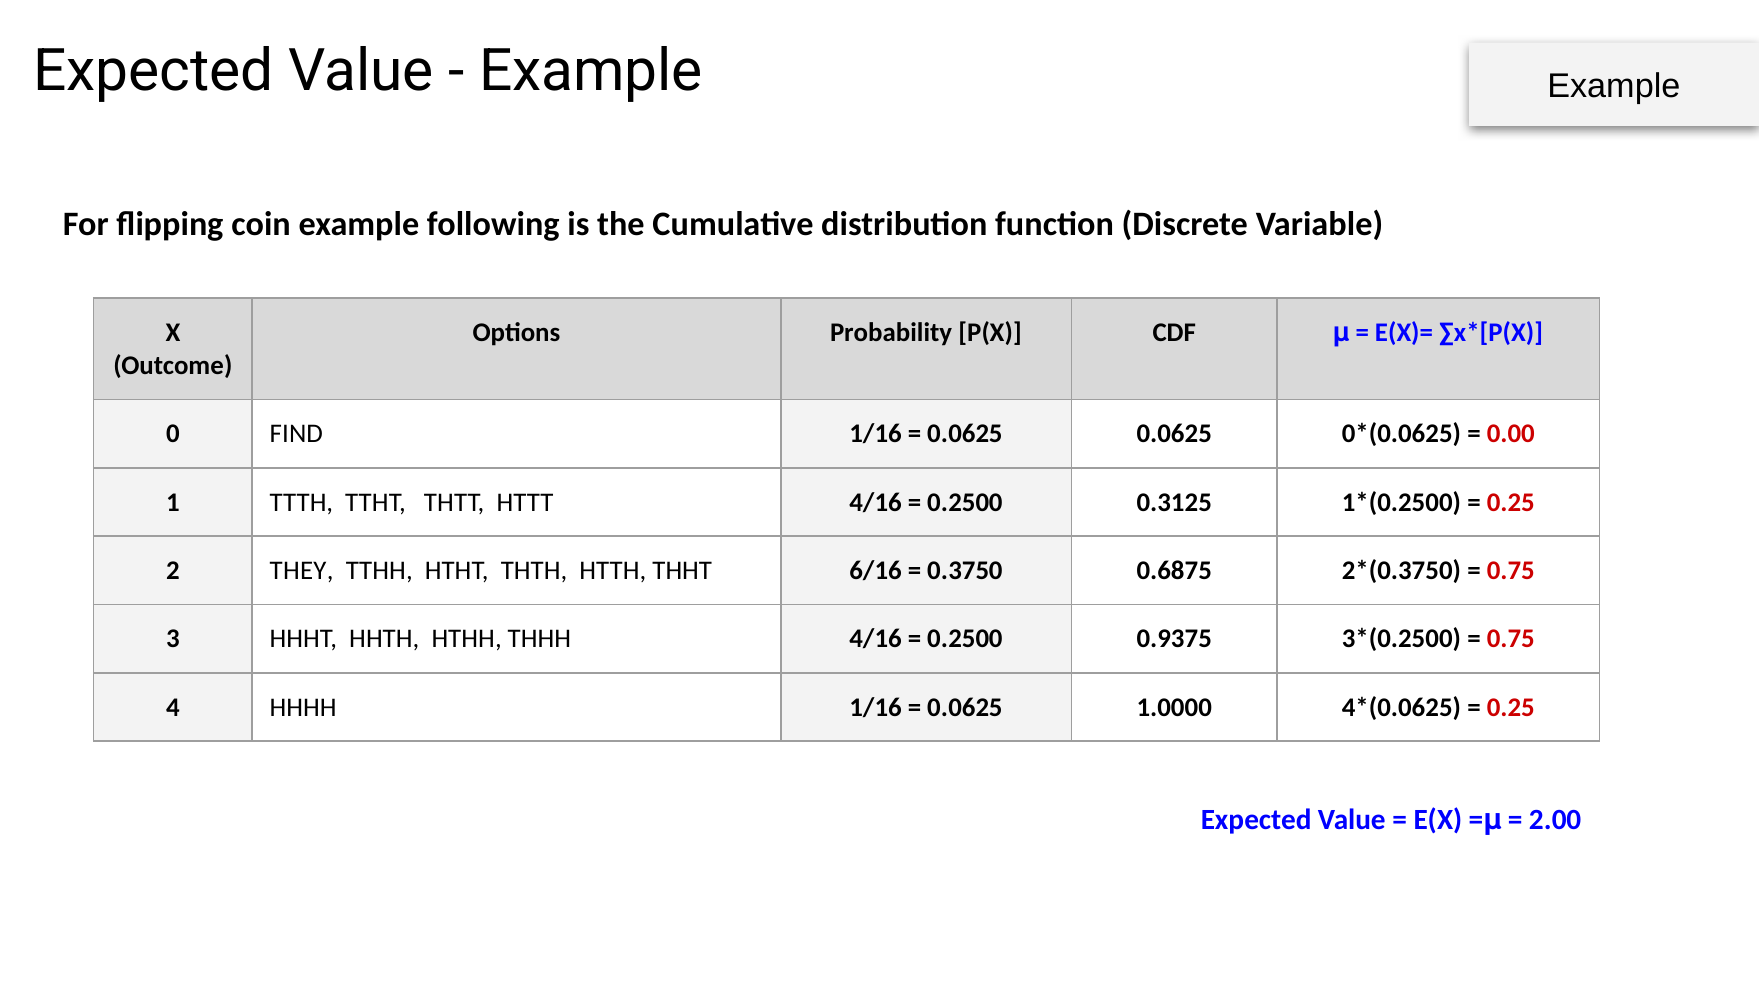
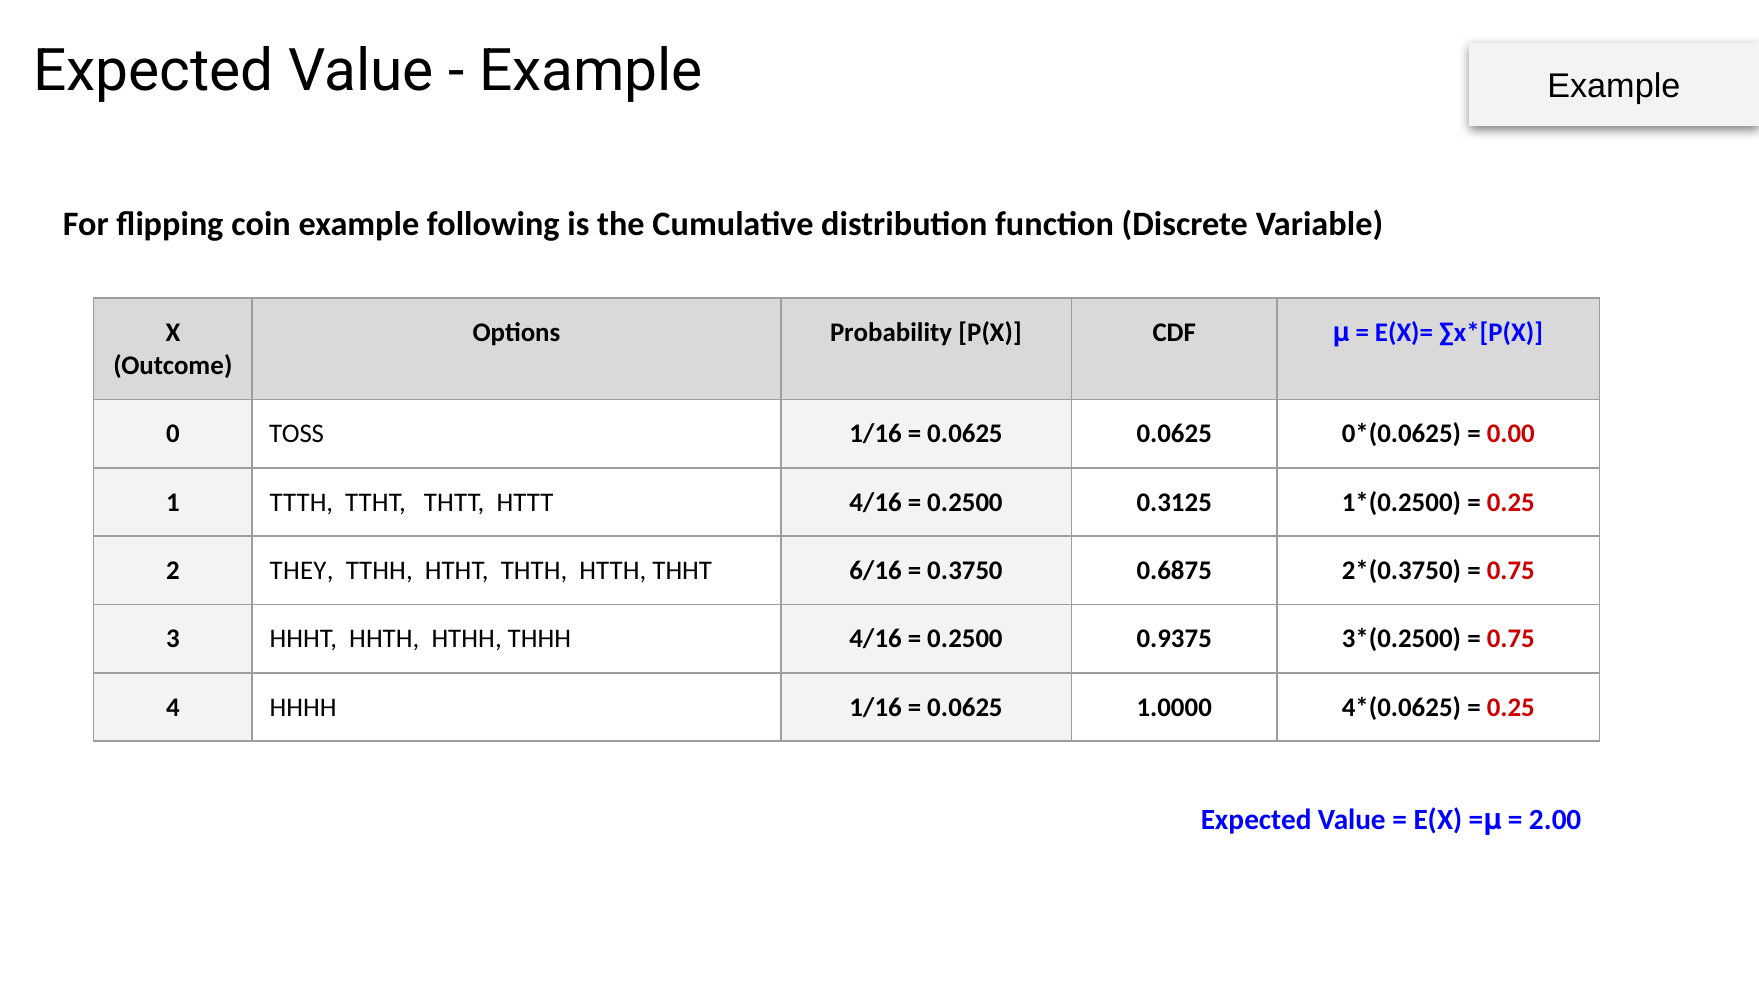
FIND: FIND -> TOSS (297, 434)
